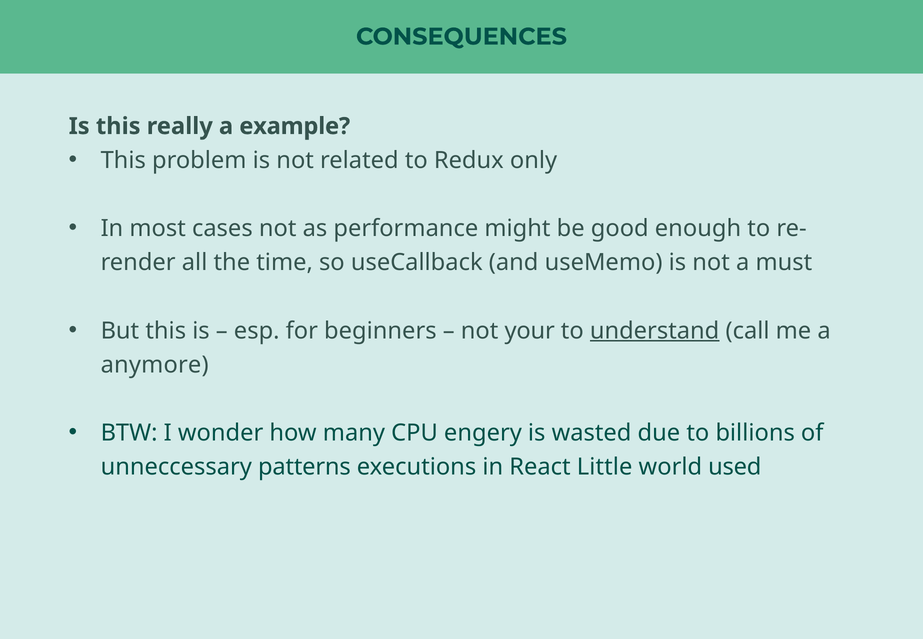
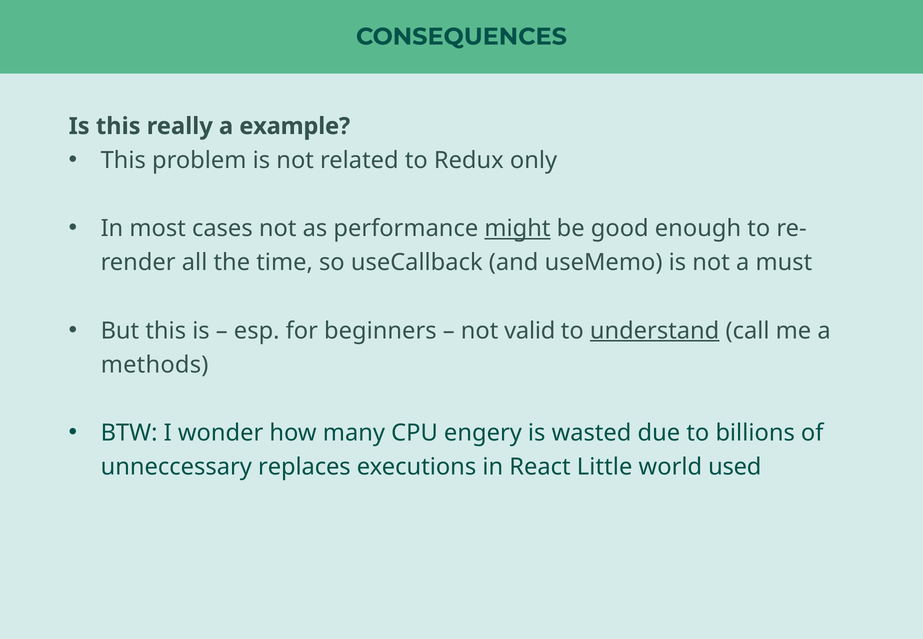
might underline: none -> present (517, 228)
your: your -> valid (530, 331)
anymore: anymore -> methods (155, 365)
patterns: patterns -> replaces (304, 467)
